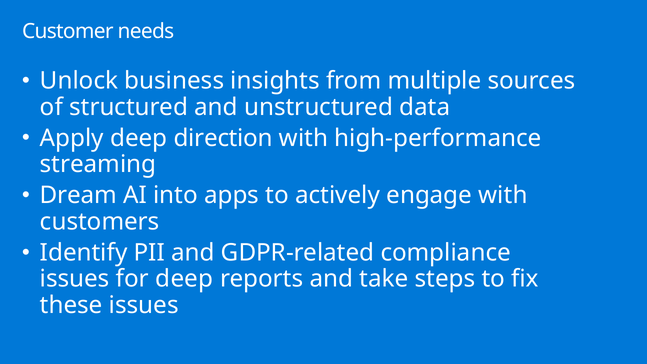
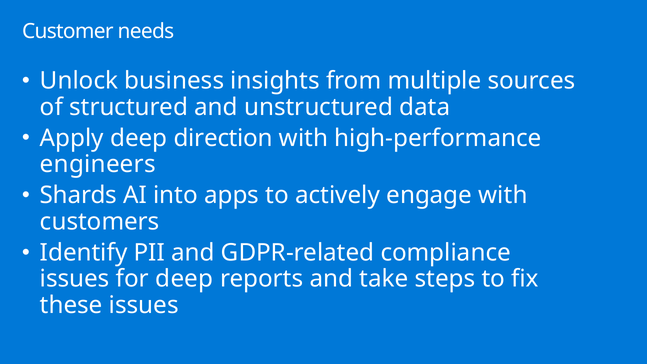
streaming: streaming -> engineers (98, 164)
Dream: Dream -> Shards (78, 195)
